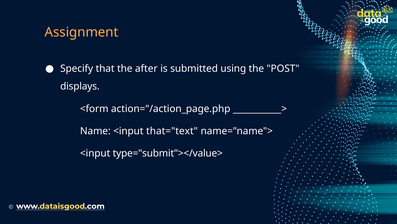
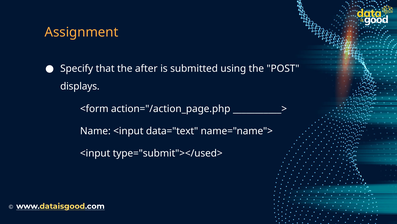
that="text: that="text -> data="text (172, 131)
type="submit"></value>: type="submit"></value> -> type="submit"></used> (168, 153)
